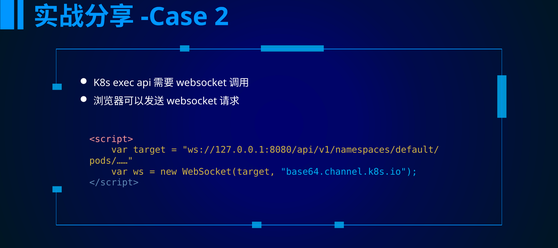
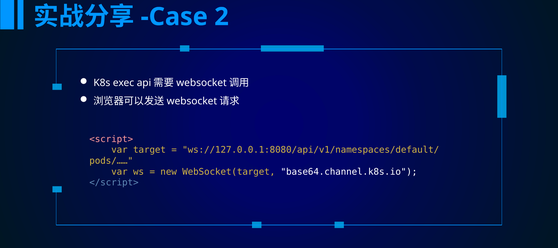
base64.channel.k8s.io colour: light blue -> white (349, 172)
